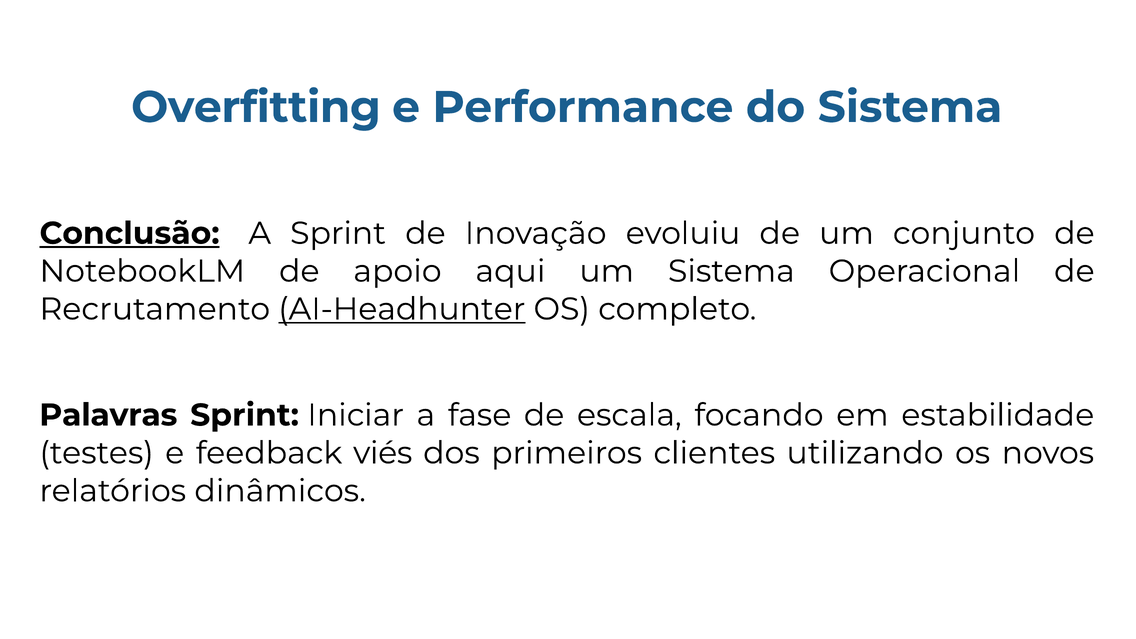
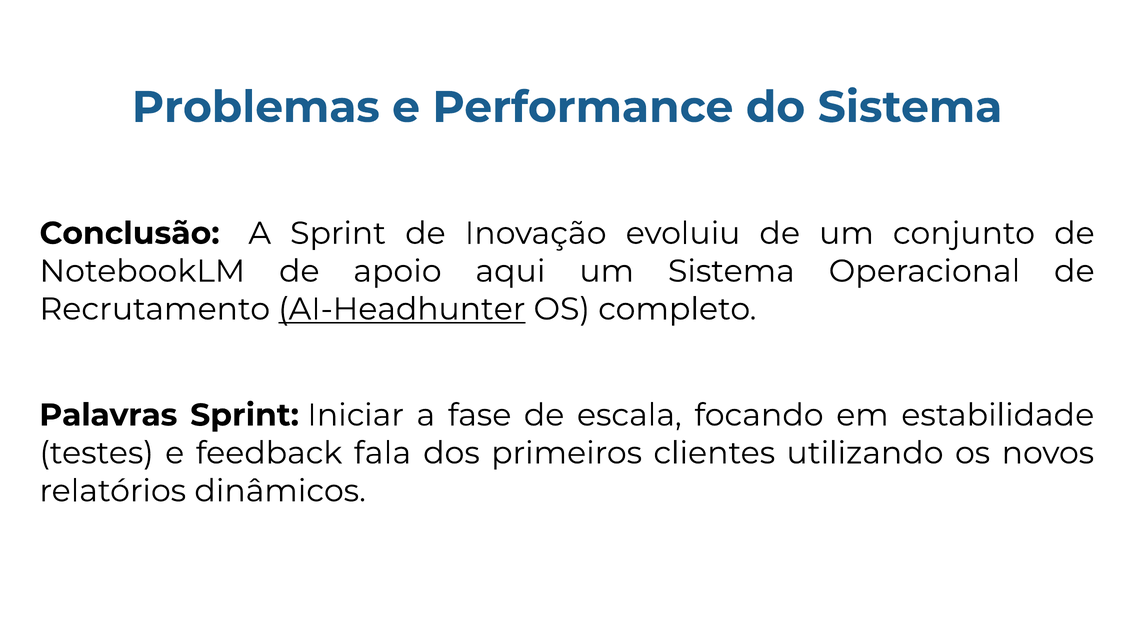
Overfitting: Overfitting -> Problemas (256, 107)
Conclusão underline: present -> none (130, 233)
viés: viés -> fala (382, 453)
